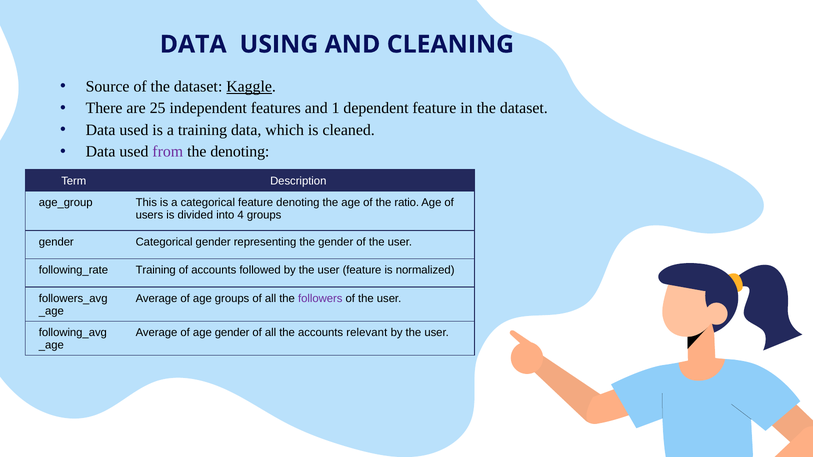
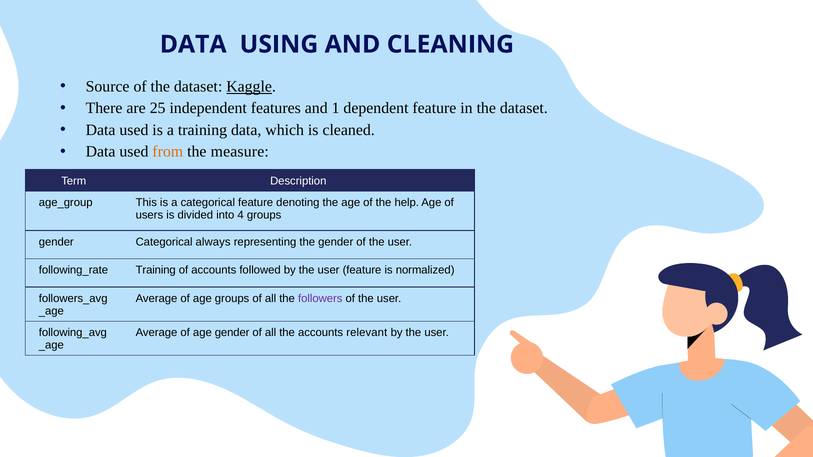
from colour: purple -> orange (168, 152)
the denoting: denoting -> measure (240, 152)
ratio: ratio -> help (407, 203)
Categorical gender: gender -> always (213, 242)
